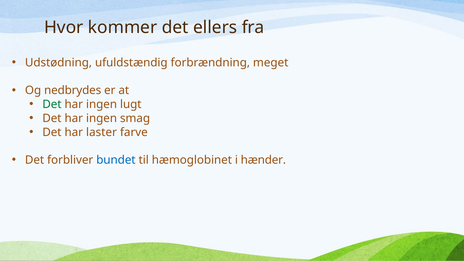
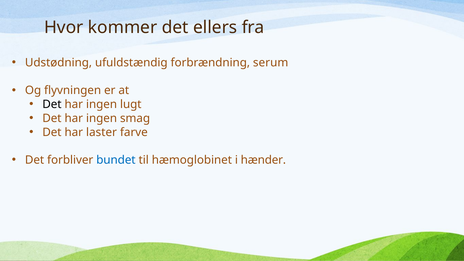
meget: meget -> serum (271, 63)
nedbrydes: nedbrydes -> flyvningen (73, 90)
Det colour: green -> black (52, 104)
